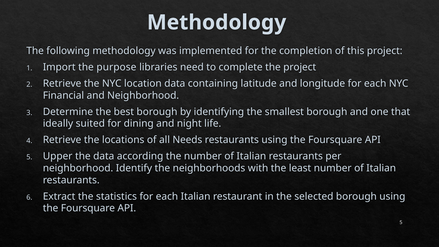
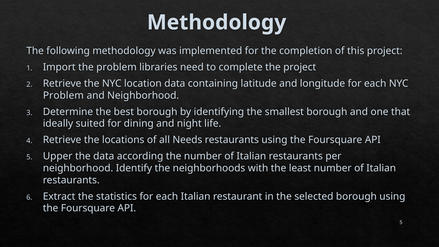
the purpose: purpose -> problem (116, 67)
Financial: Financial -> Problem (63, 95)
